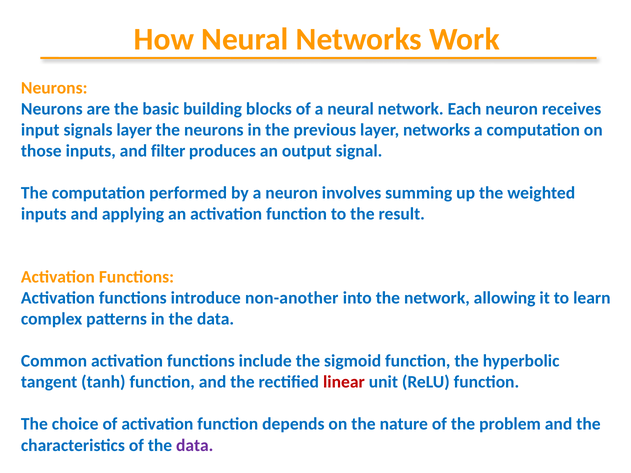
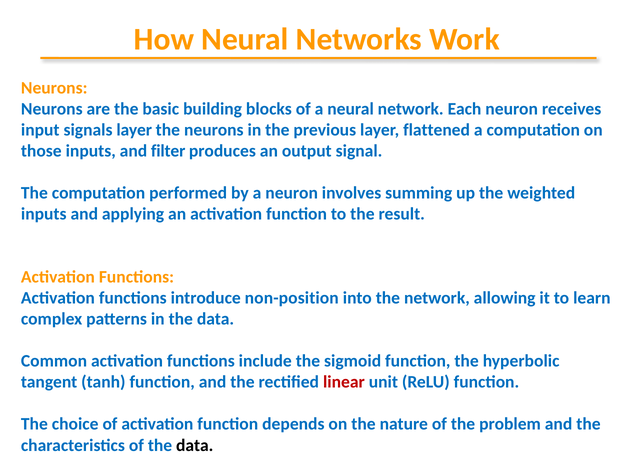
layer networks: networks -> flattened (437, 130)
non-another: non-another -> non-position (292, 298)
data colour: purple -> black (195, 445)
